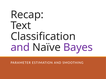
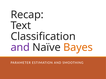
Bayes colour: purple -> orange (78, 48)
